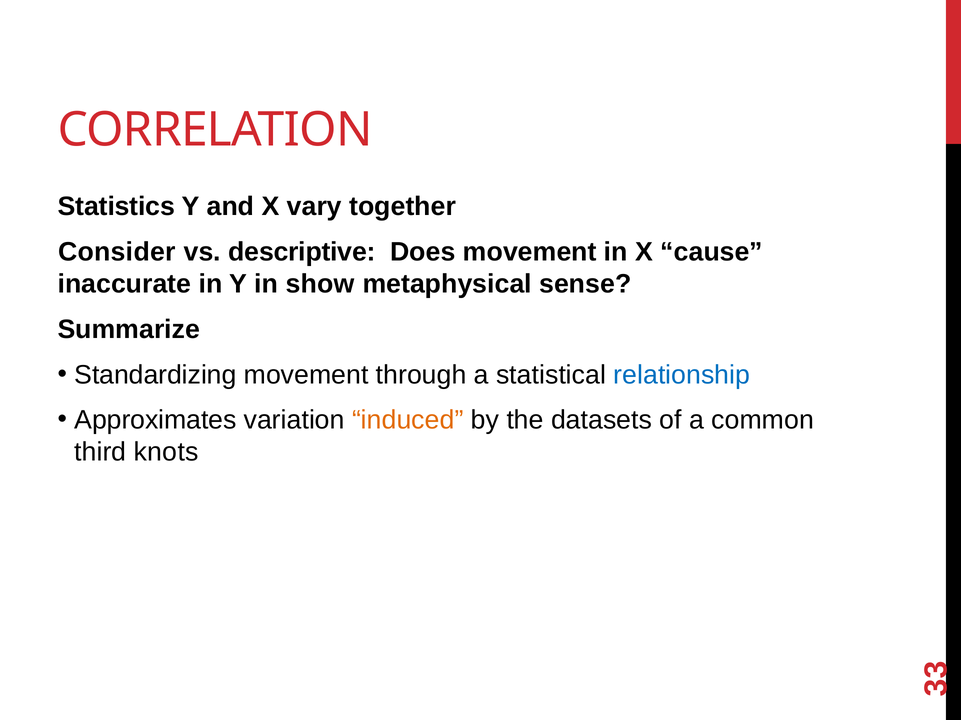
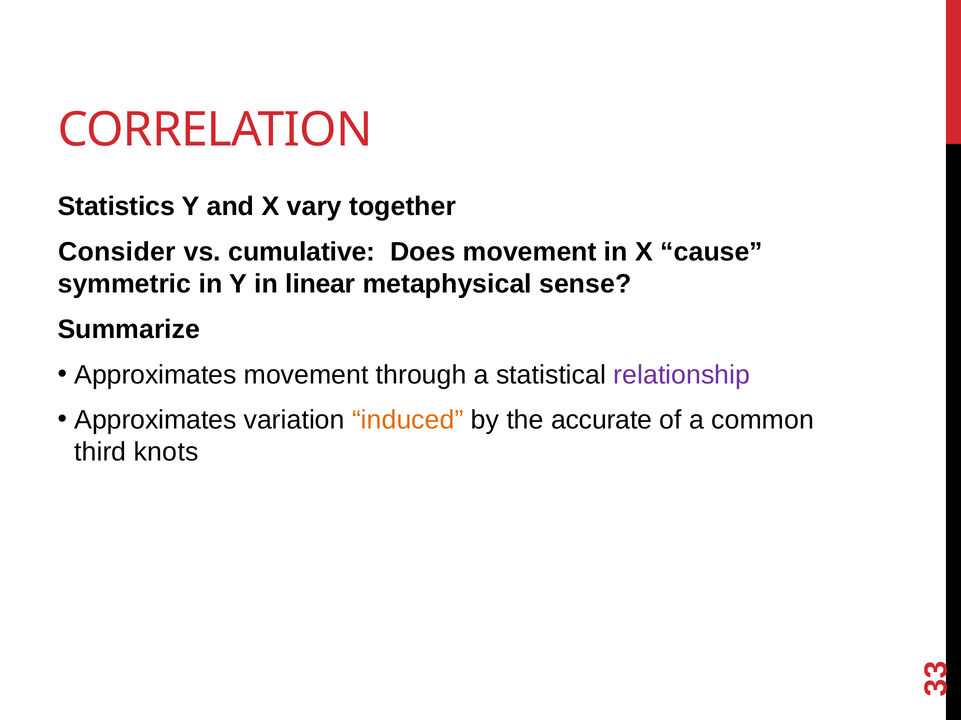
descriptive: descriptive -> cumulative (302, 252)
inaccurate: inaccurate -> symmetric (124, 284)
show: show -> linear (320, 284)
Standardizing: Standardizing -> Approximates (155, 375)
relationship colour: blue -> purple (682, 375)
datasets: datasets -> accurate (602, 421)
